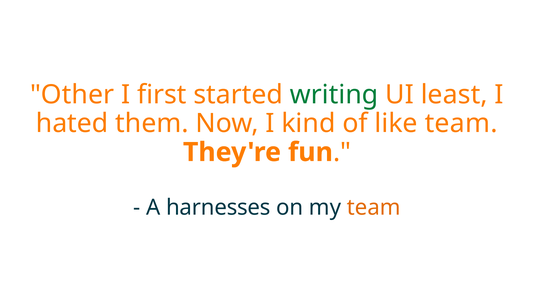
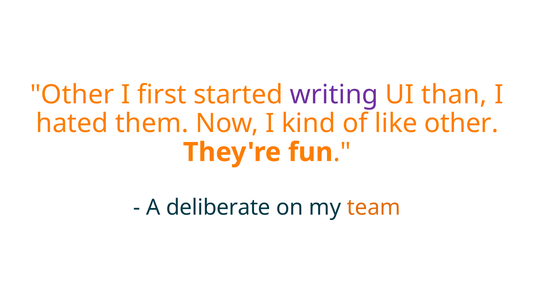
writing colour: green -> purple (334, 95)
least: least -> than (454, 95)
like team: team -> other (461, 124)
harnesses: harnesses -> deliberate (218, 208)
